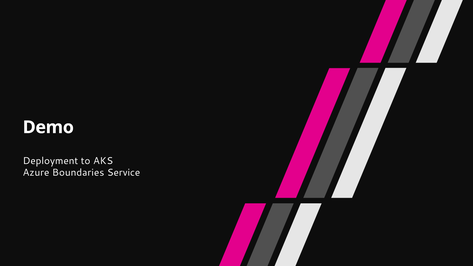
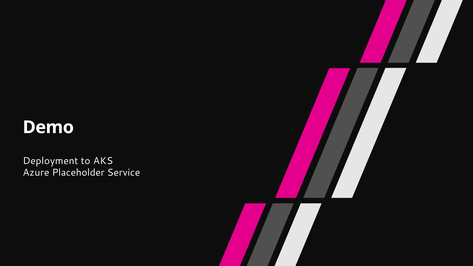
Boundaries: Boundaries -> Placeholder (78, 173)
